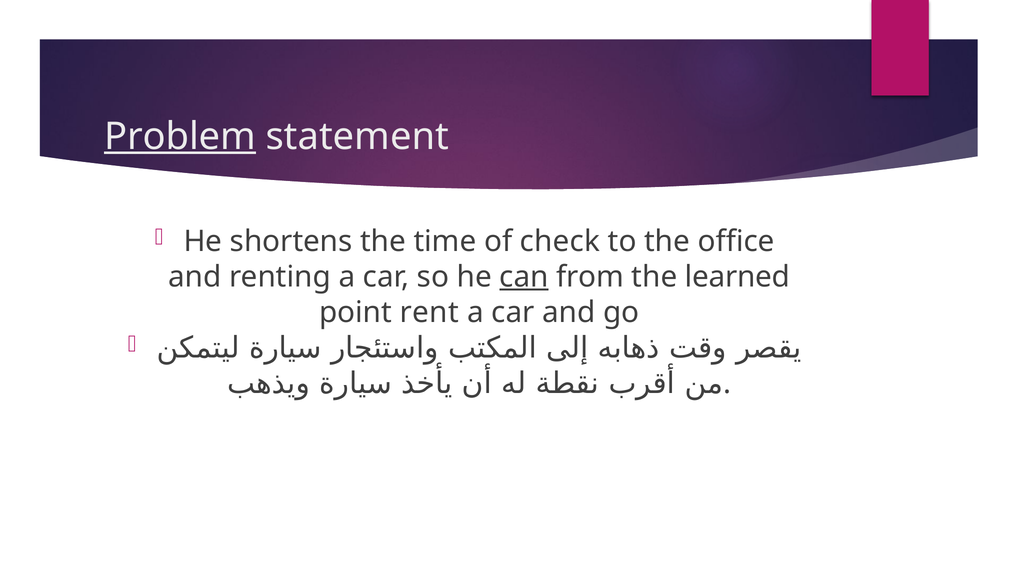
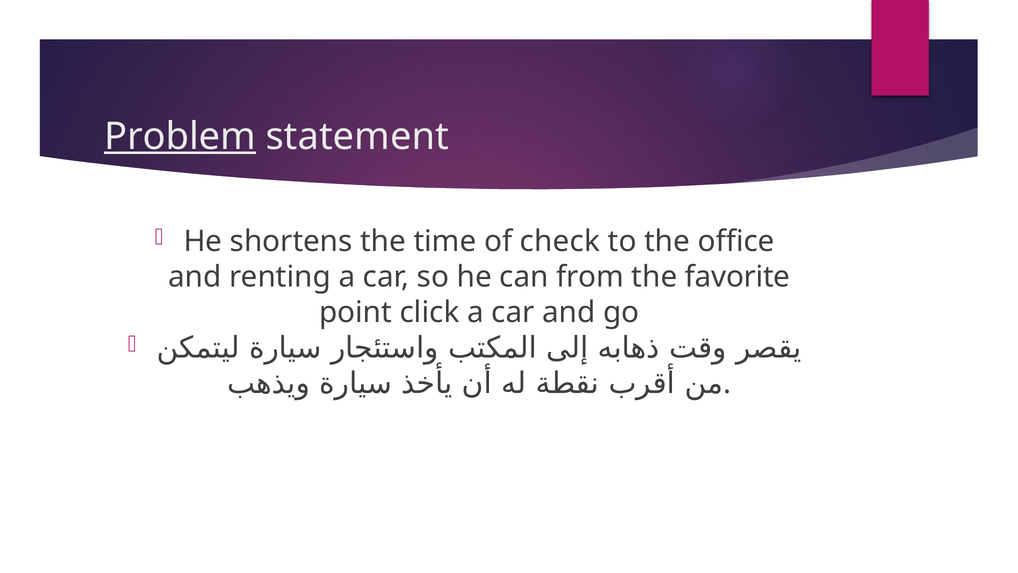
can underline: present -> none (524, 277)
learned: learned -> favorite (738, 277)
rent: rent -> click (430, 312)
